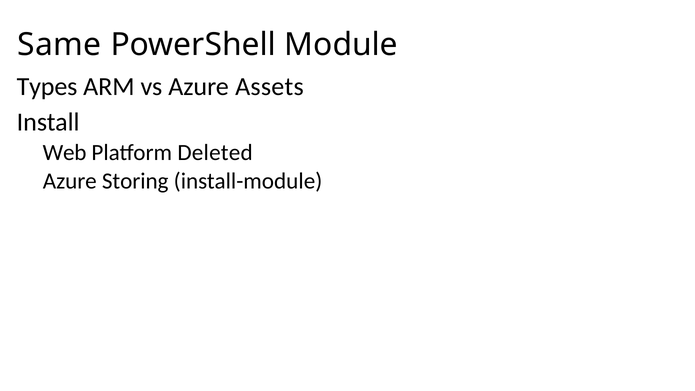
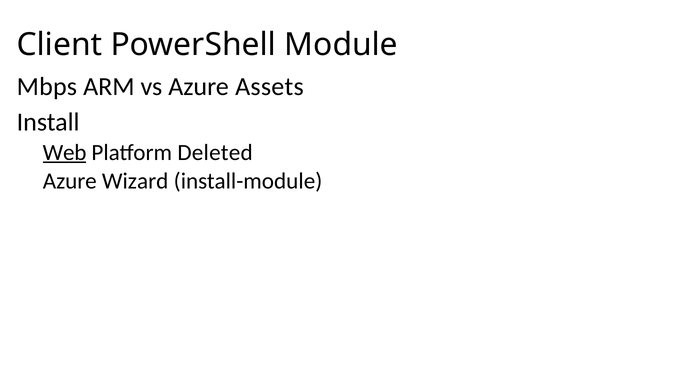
Same: Same -> Client (59, 45)
Types: Types -> Mbps (47, 87)
Web underline: none -> present (65, 152)
Storing: Storing -> Wizard (135, 181)
